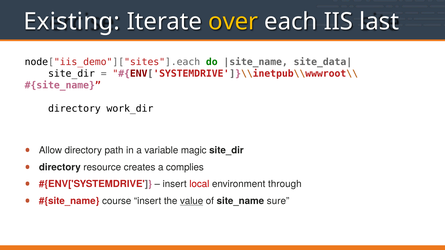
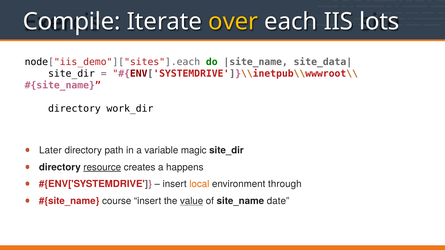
Existing: Existing -> Compile (72, 22)
last: last -> lots (379, 22)
Allow: Allow -> Later (50, 151)
resource underline: none -> present (102, 167)
complies: complies -> happens (185, 167)
local colour: red -> orange (199, 184)
sure: sure -> date (278, 201)
